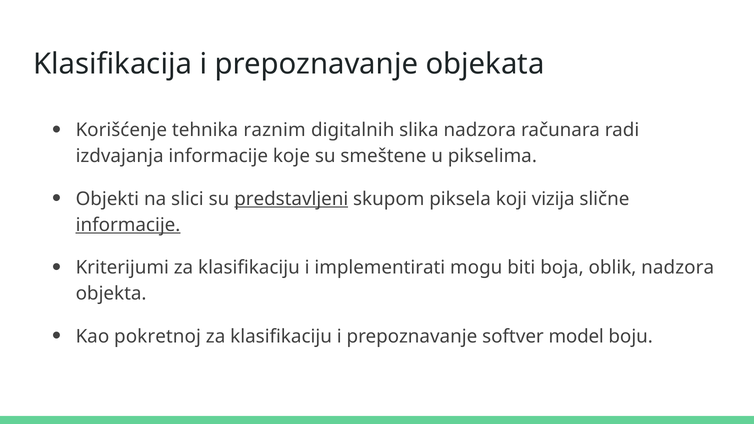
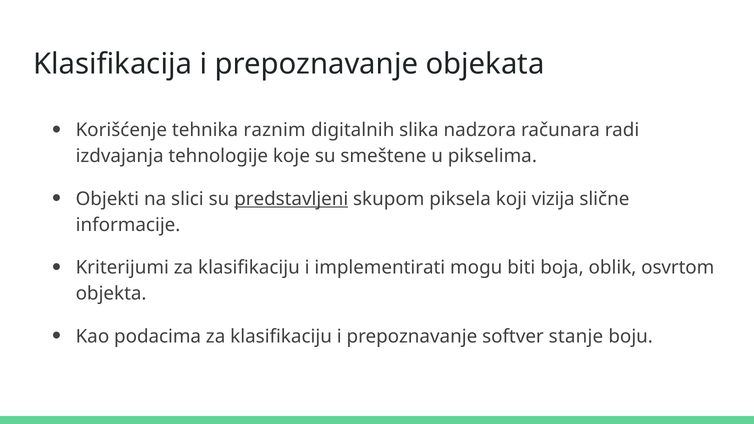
izdvajanja informacije: informacije -> tehnologije (218, 156)
informacije underline: present -> none (128, 225)
oblik nadzora: nadzora -> osvrtom (678, 268)
pokretnoj: pokretnoj -> podacima (158, 336)
model: model -> stanje (576, 336)
